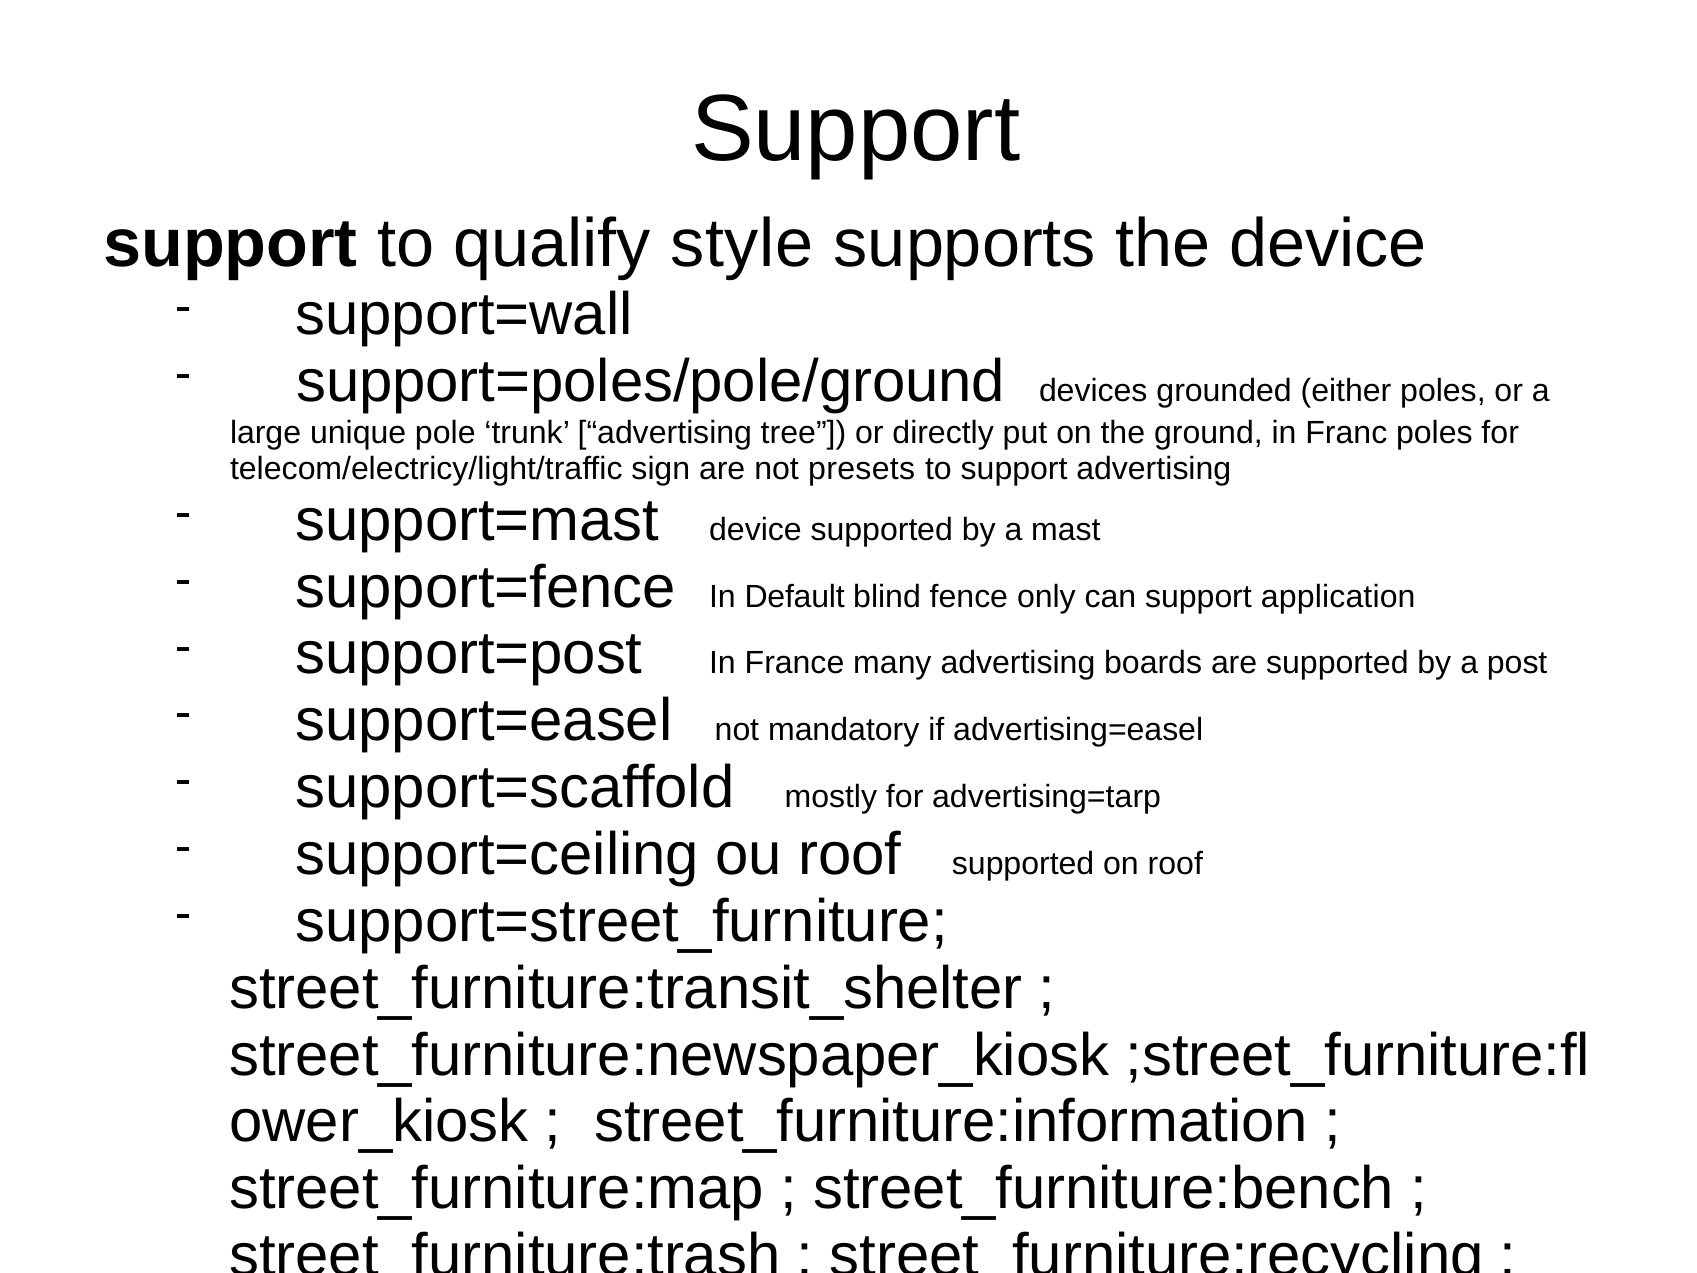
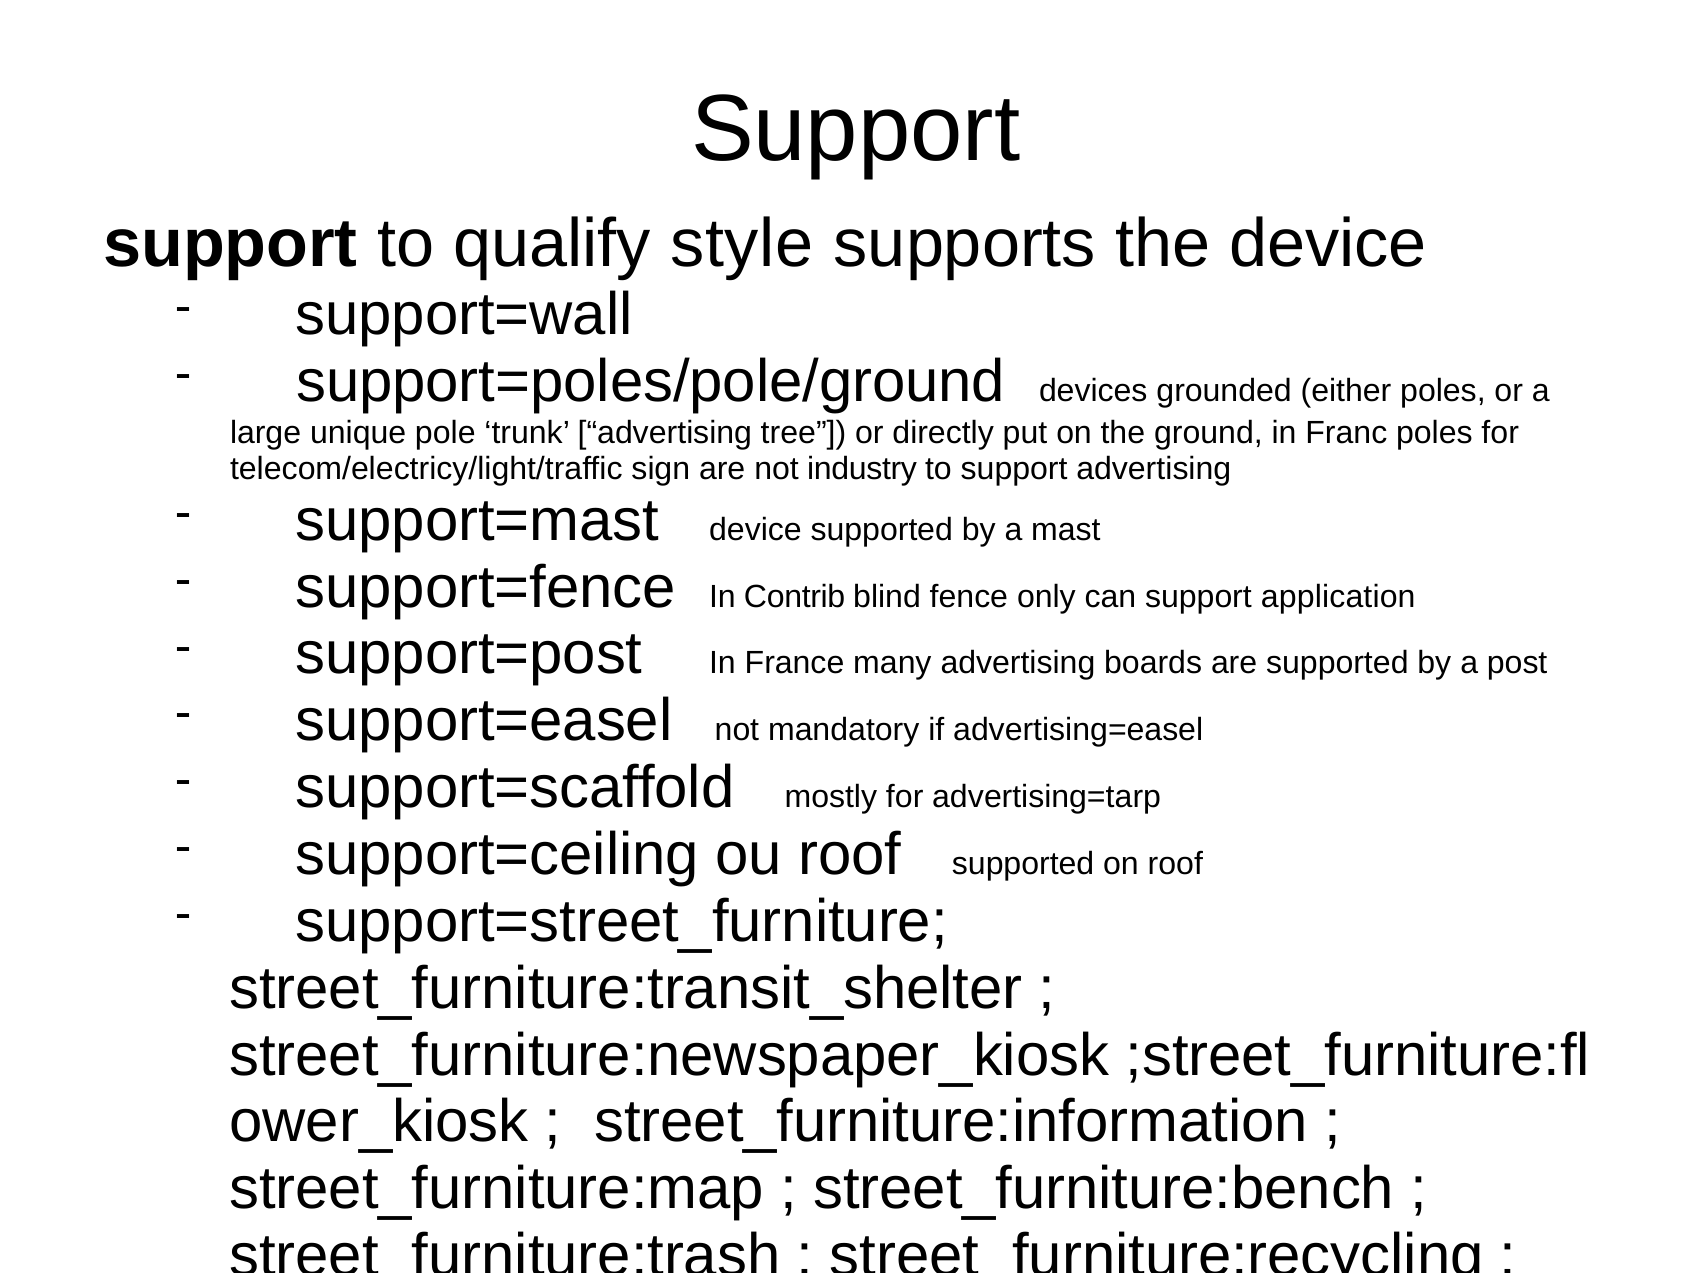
presets: presets -> industry (862, 469)
Default: Default -> Contrib (795, 596)
